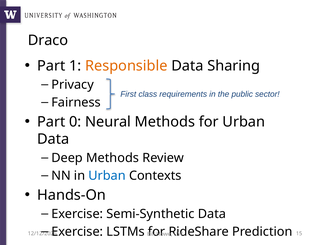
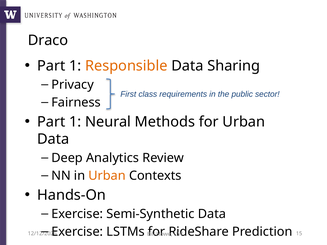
0: 0 -> 1 (75, 122)
Deep Methods: Methods -> Analytics (113, 158)
Urban colour: blue -> orange (107, 176)
